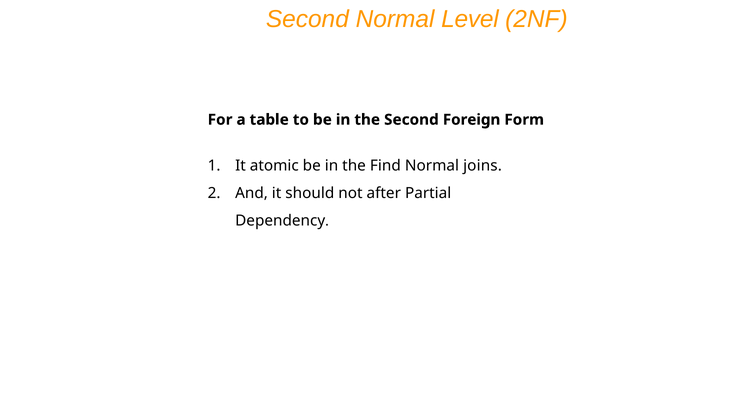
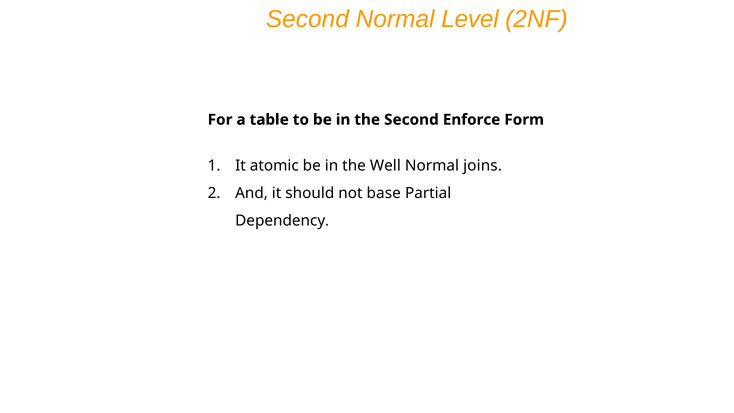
Foreign: Foreign -> Enforce (472, 120)
Find: Find -> Well (385, 166)
after: after -> base (384, 193)
